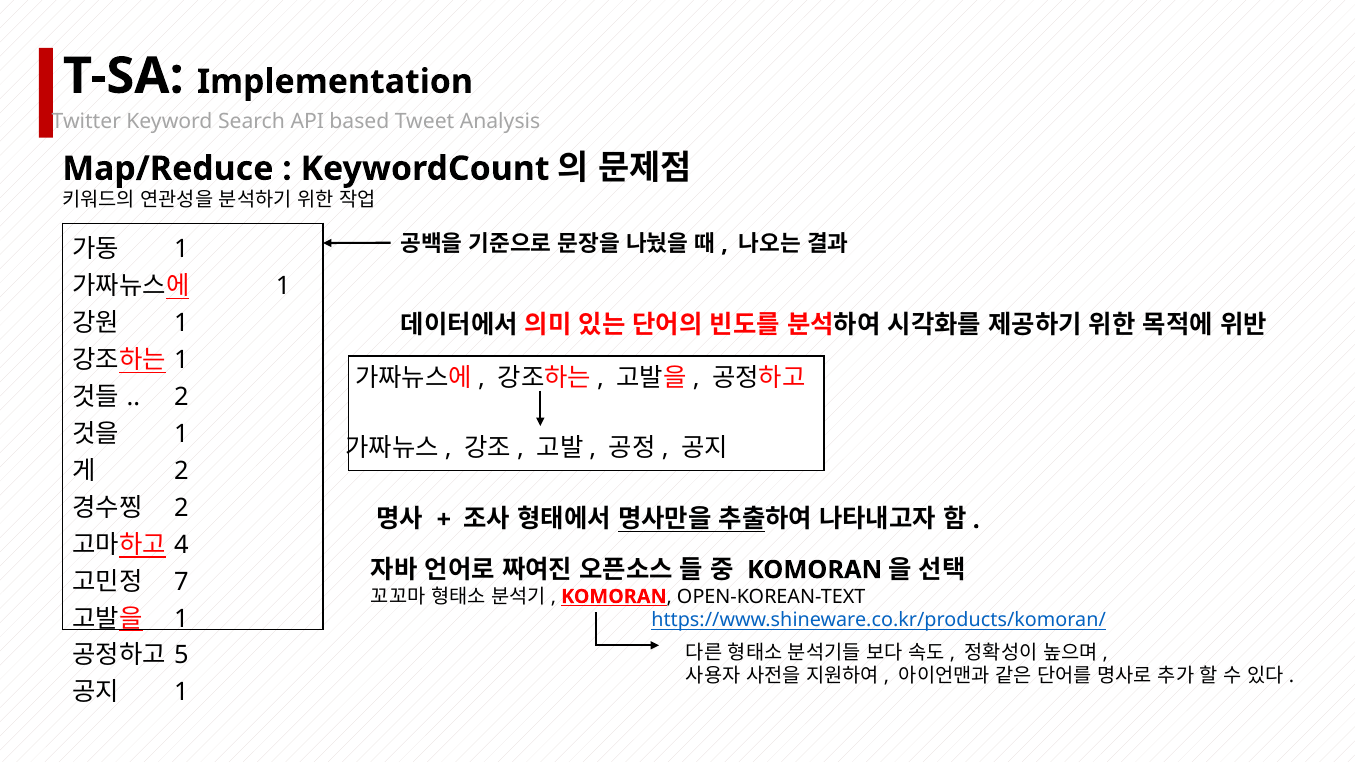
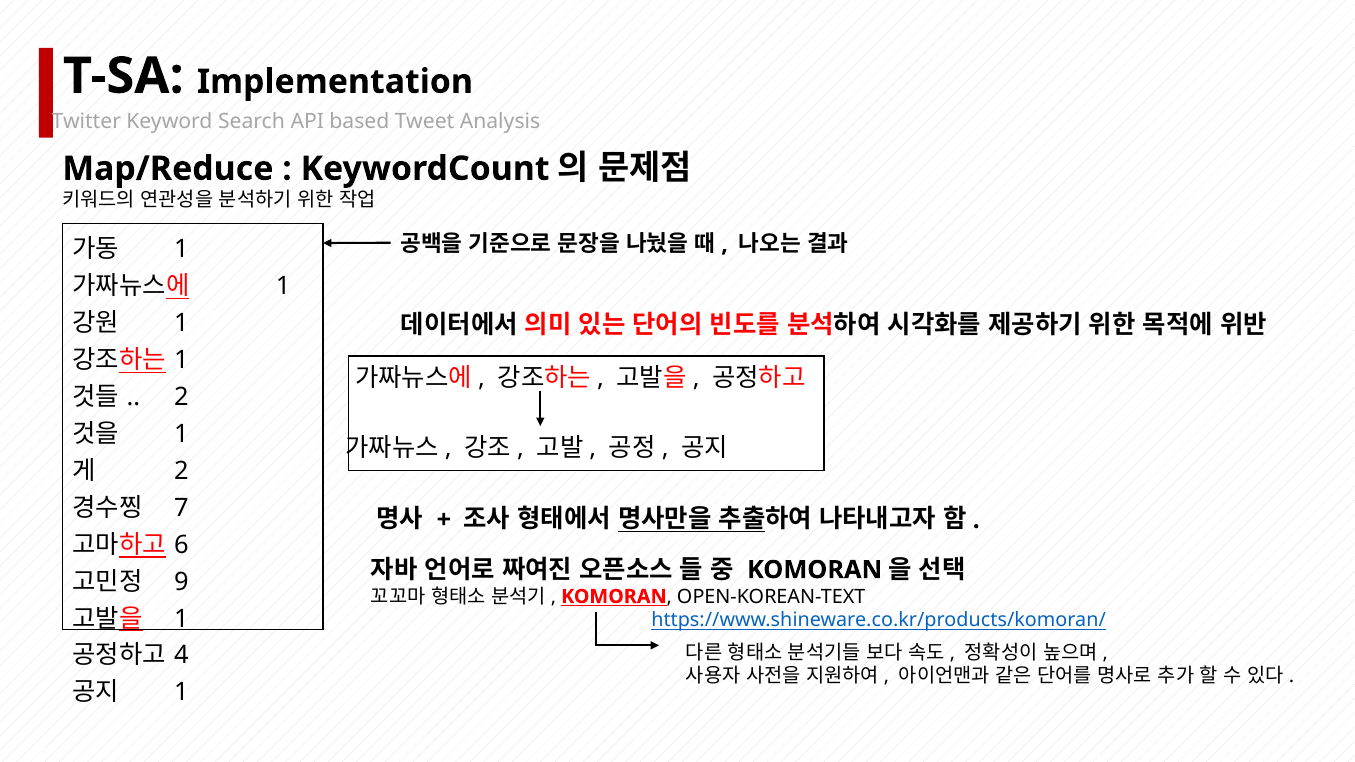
2: 2 -> 7 (181, 508)
4: 4 -> 6 (181, 545)
7: 7 -> 9 (181, 582)
5: 5 -> 4 (181, 656)
